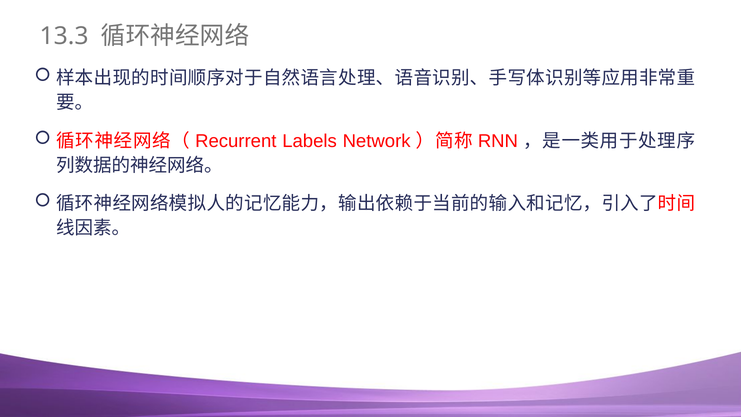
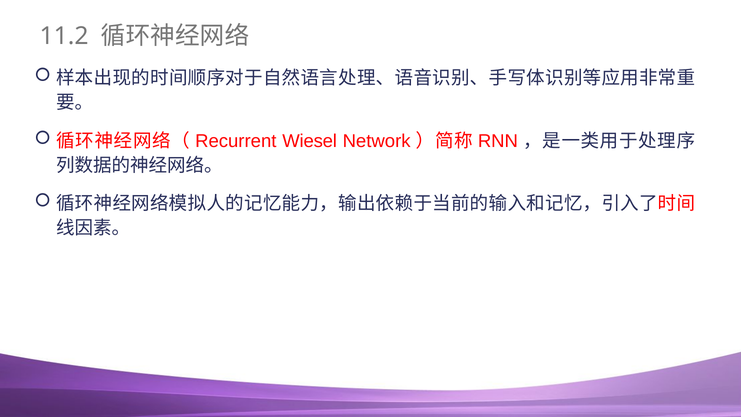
13.3: 13.3 -> 11.2 (64, 36)
Labels: Labels -> Wiesel (310, 141)
